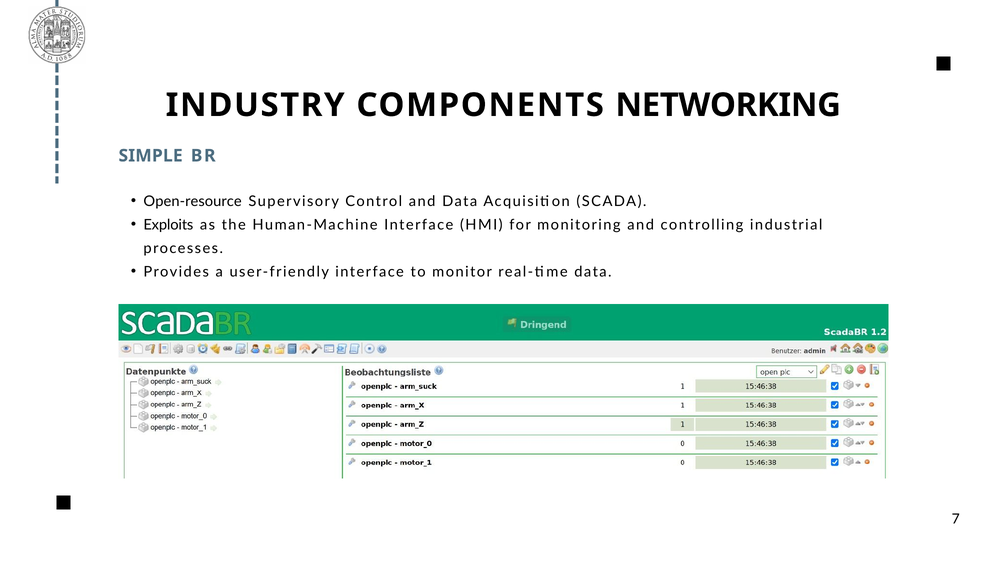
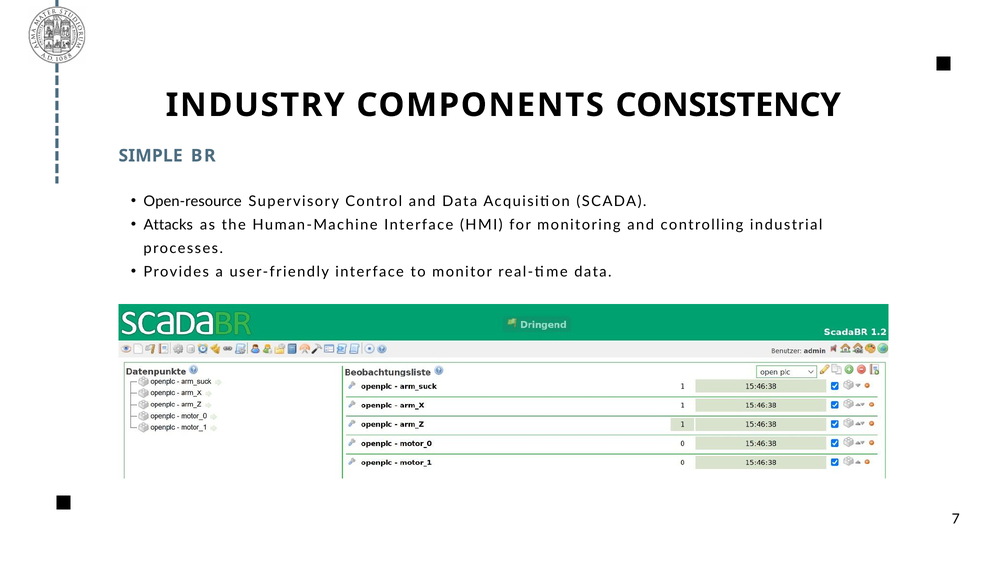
NETWORKING: NETWORKING -> CONSISTENCY (728, 105)
Exploits: Exploits -> Attacks (168, 225)
